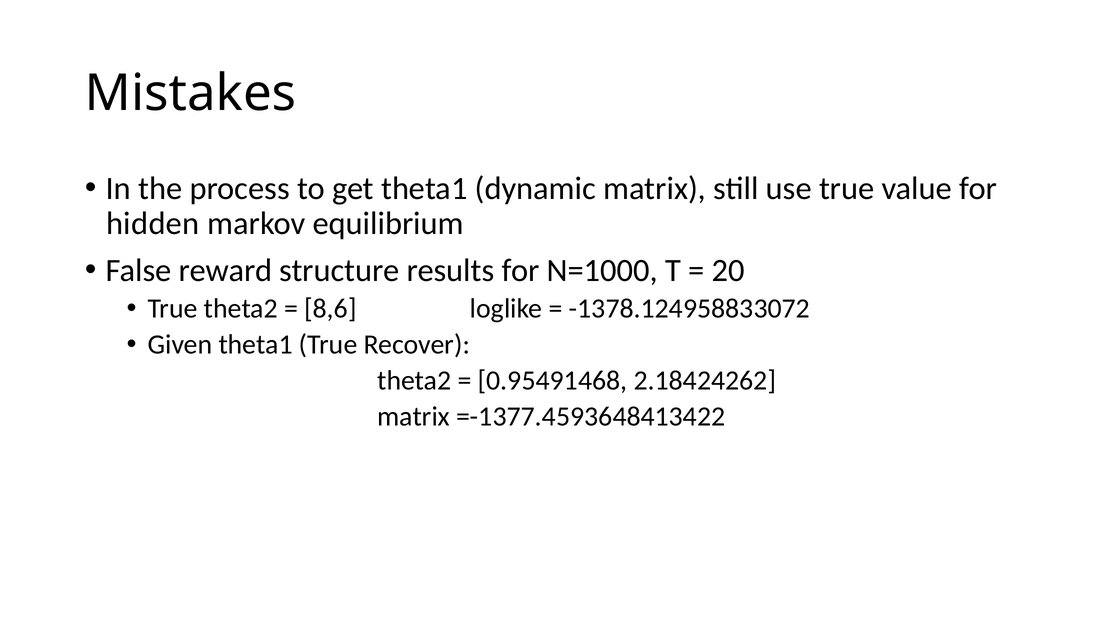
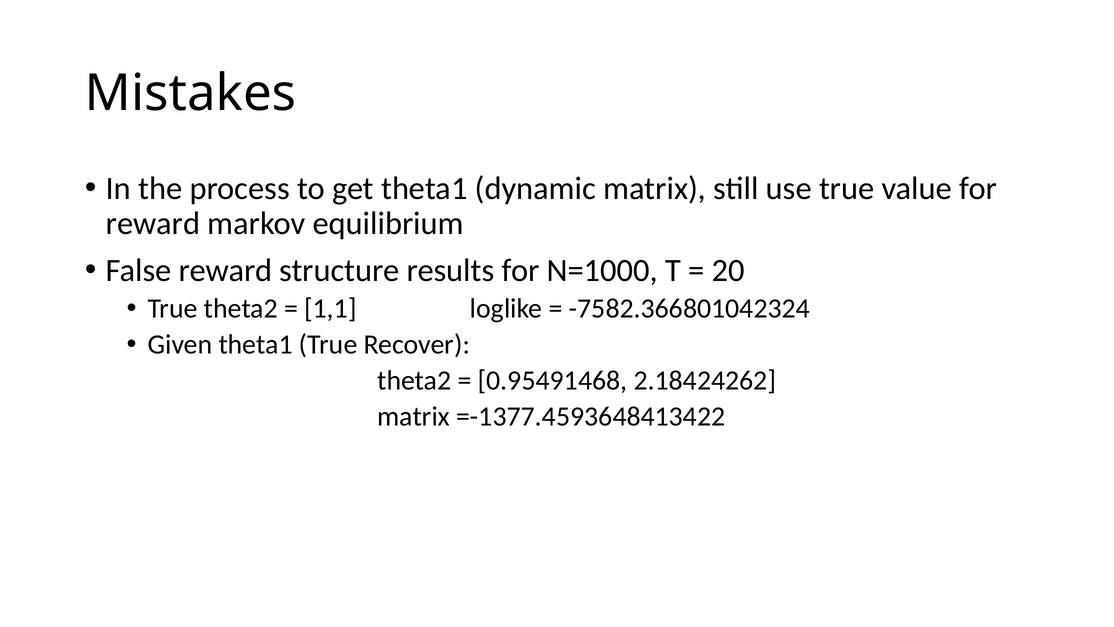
hidden: hidden -> reward (153, 223)
8,6: 8,6 -> 1,1 (330, 309)
-1378.124958833072: -1378.124958833072 -> -7582.366801042324 (689, 309)
